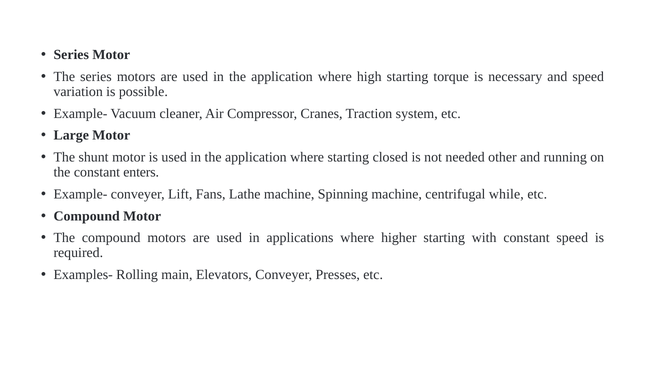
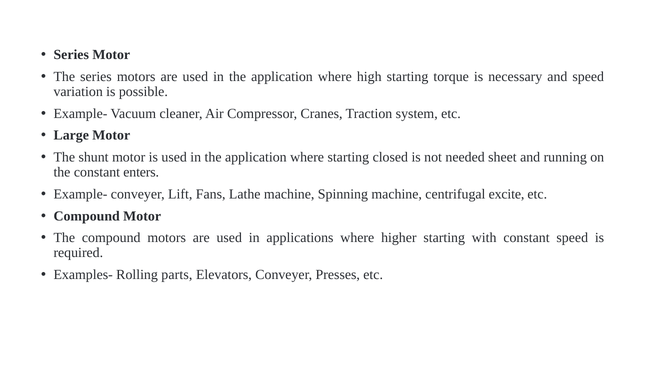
other: other -> sheet (502, 157)
while: while -> excite (507, 194)
main: main -> parts (177, 275)
